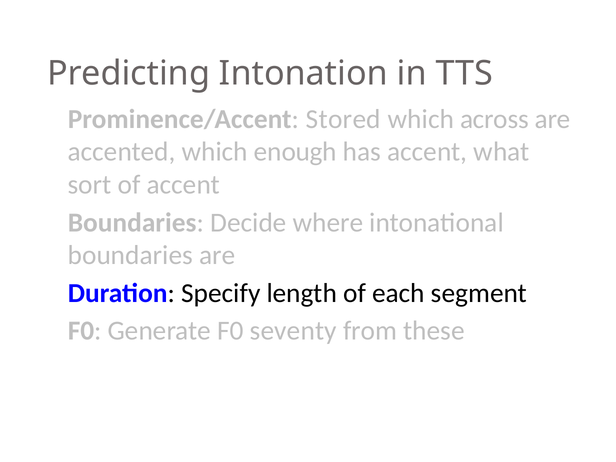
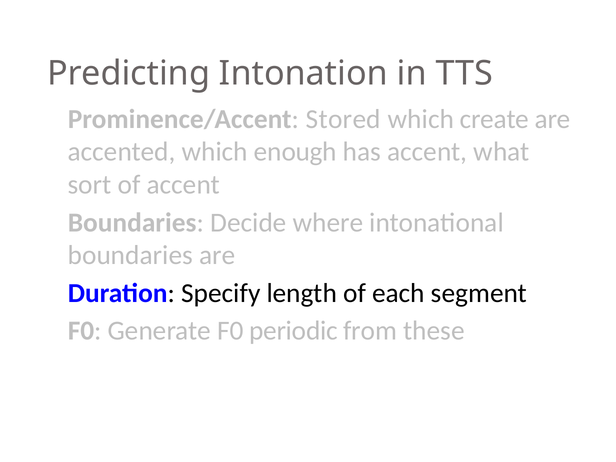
across: across -> create (494, 119)
seventy: seventy -> periodic (293, 331)
